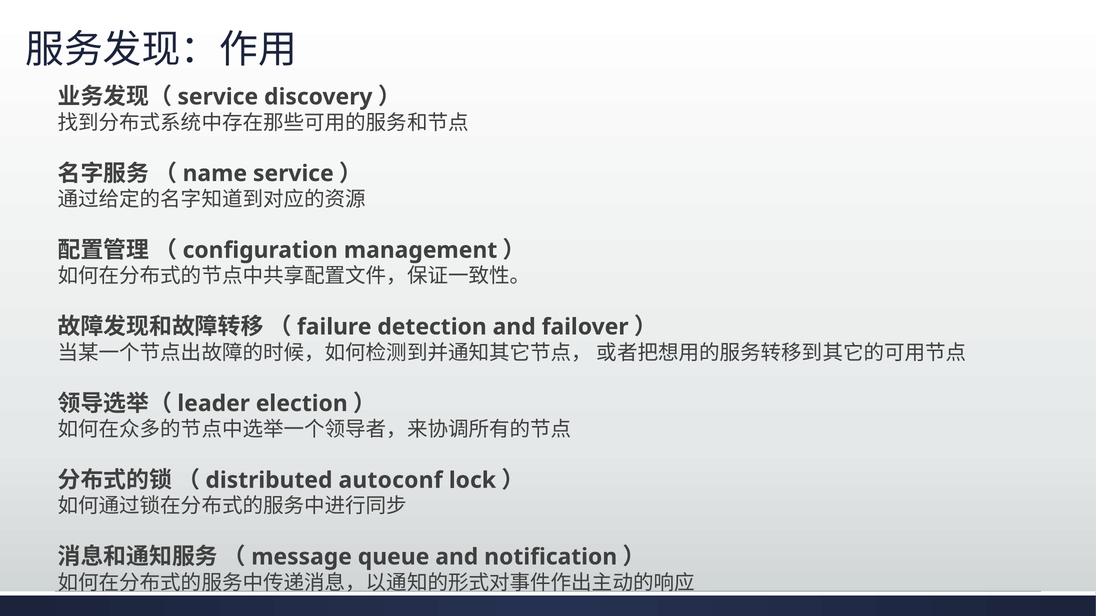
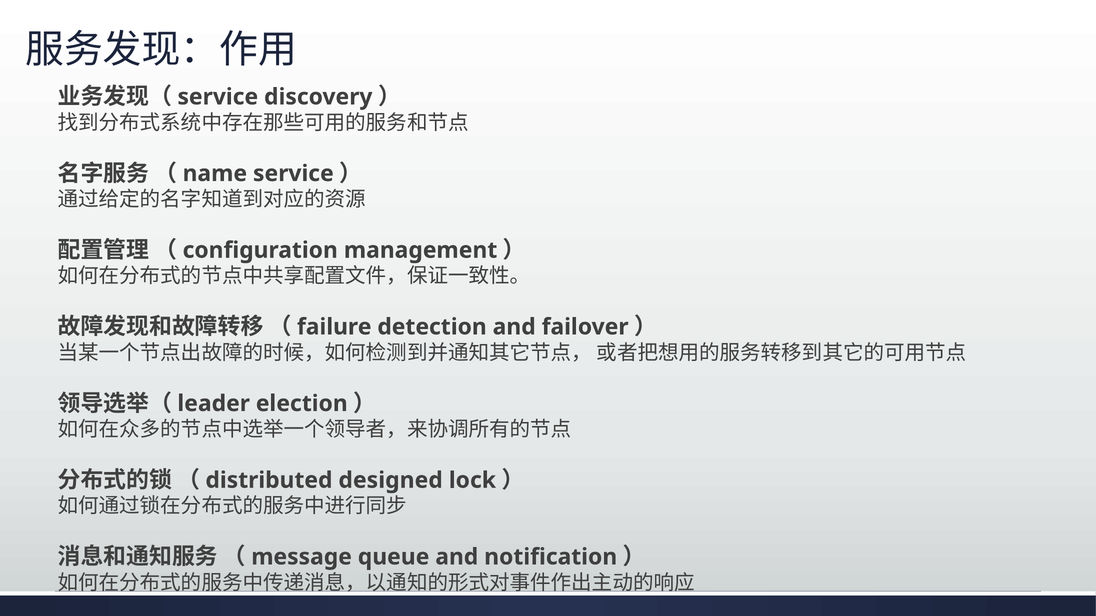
autoconf: autoconf -> designed (391, 481)
